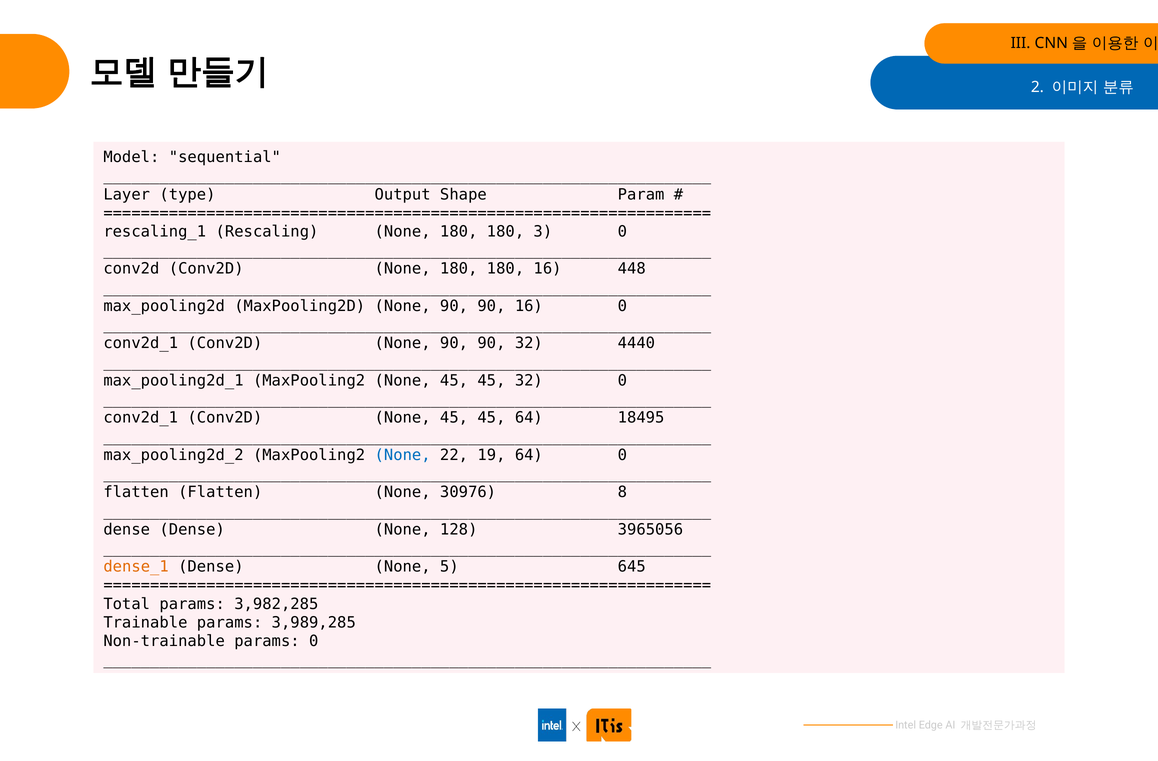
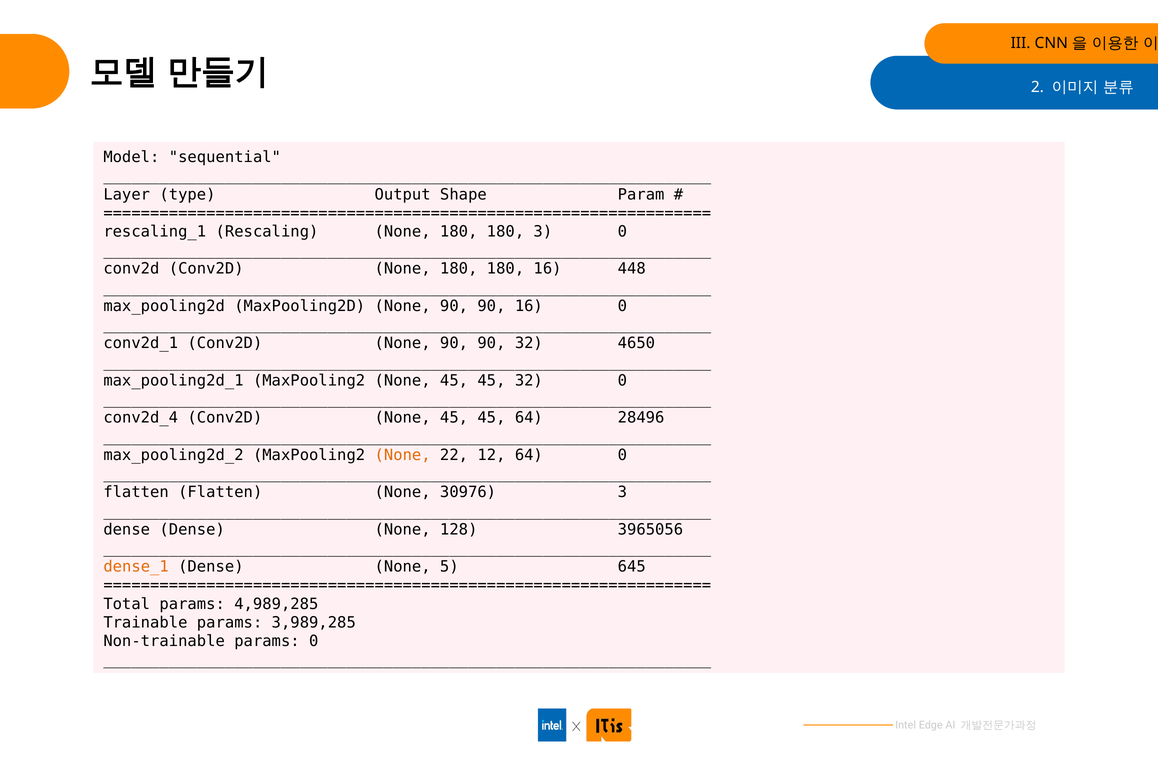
4440: 4440 -> 4650 (636, 343)
conv2d_1: conv2d_1 -> conv2d_4 (141, 418)
18495: 18495 -> 28496 (641, 418)
None colour: blue -> orange (403, 455)
19: 19 -> 12 (491, 455)
30976 8: 8 -> 3 (622, 492)
3,982,285: 3,982,285 -> 4,989,285 (276, 604)
